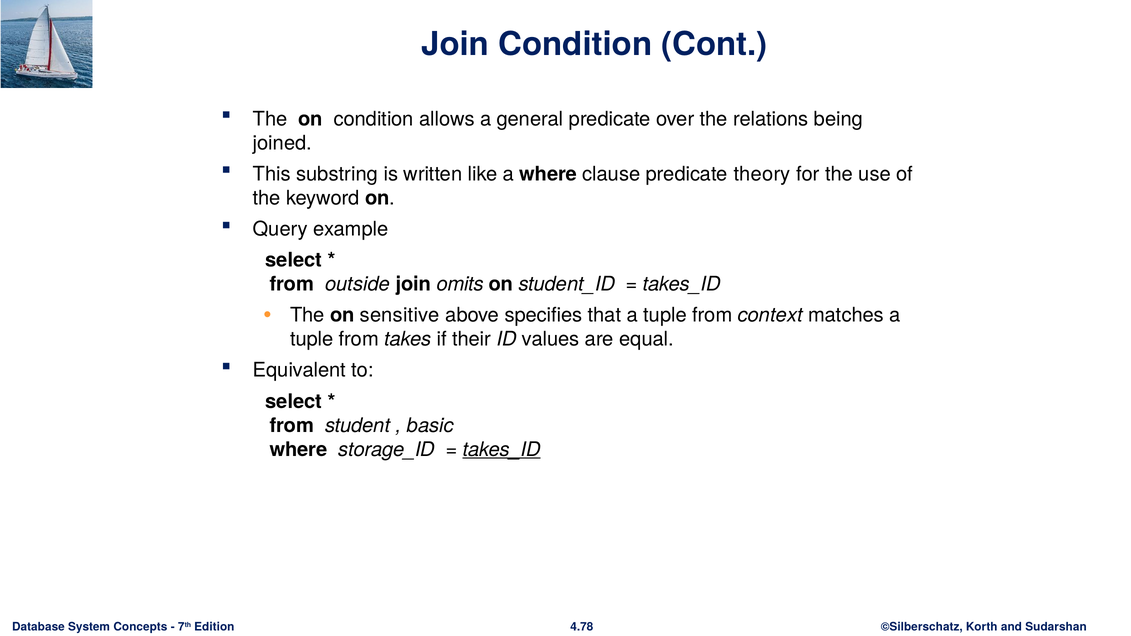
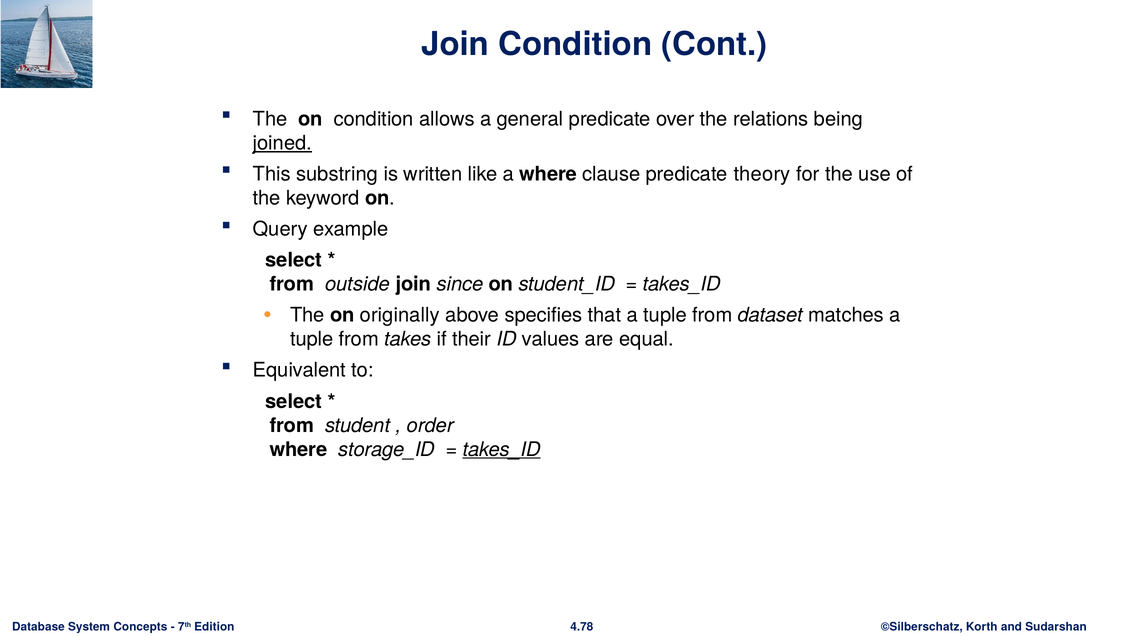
joined underline: none -> present (282, 143)
omits: omits -> since (460, 284)
sensitive: sensitive -> originally (400, 315)
context: context -> dataset (770, 315)
basic: basic -> order (430, 426)
